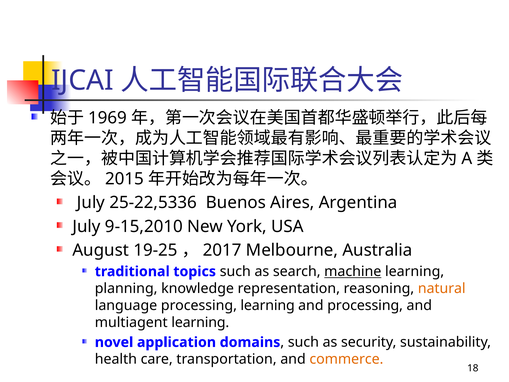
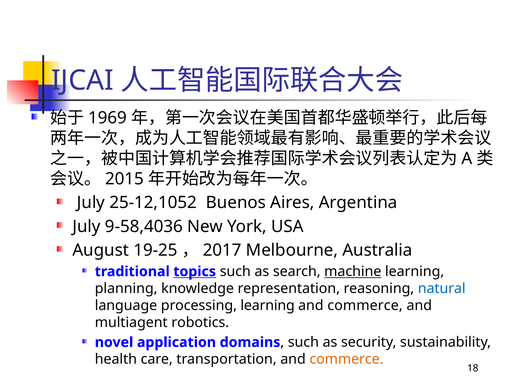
25-22,5336: 25-22,5336 -> 25-12,1052 (153, 203)
9-15,2010: 9-15,2010 -> 9-58,4036 (144, 226)
topics underline: none -> present (195, 271)
natural colour: orange -> blue (442, 288)
processing: processing -> commerce (365, 305)
multiagent learning: learning -> robotics (200, 322)
